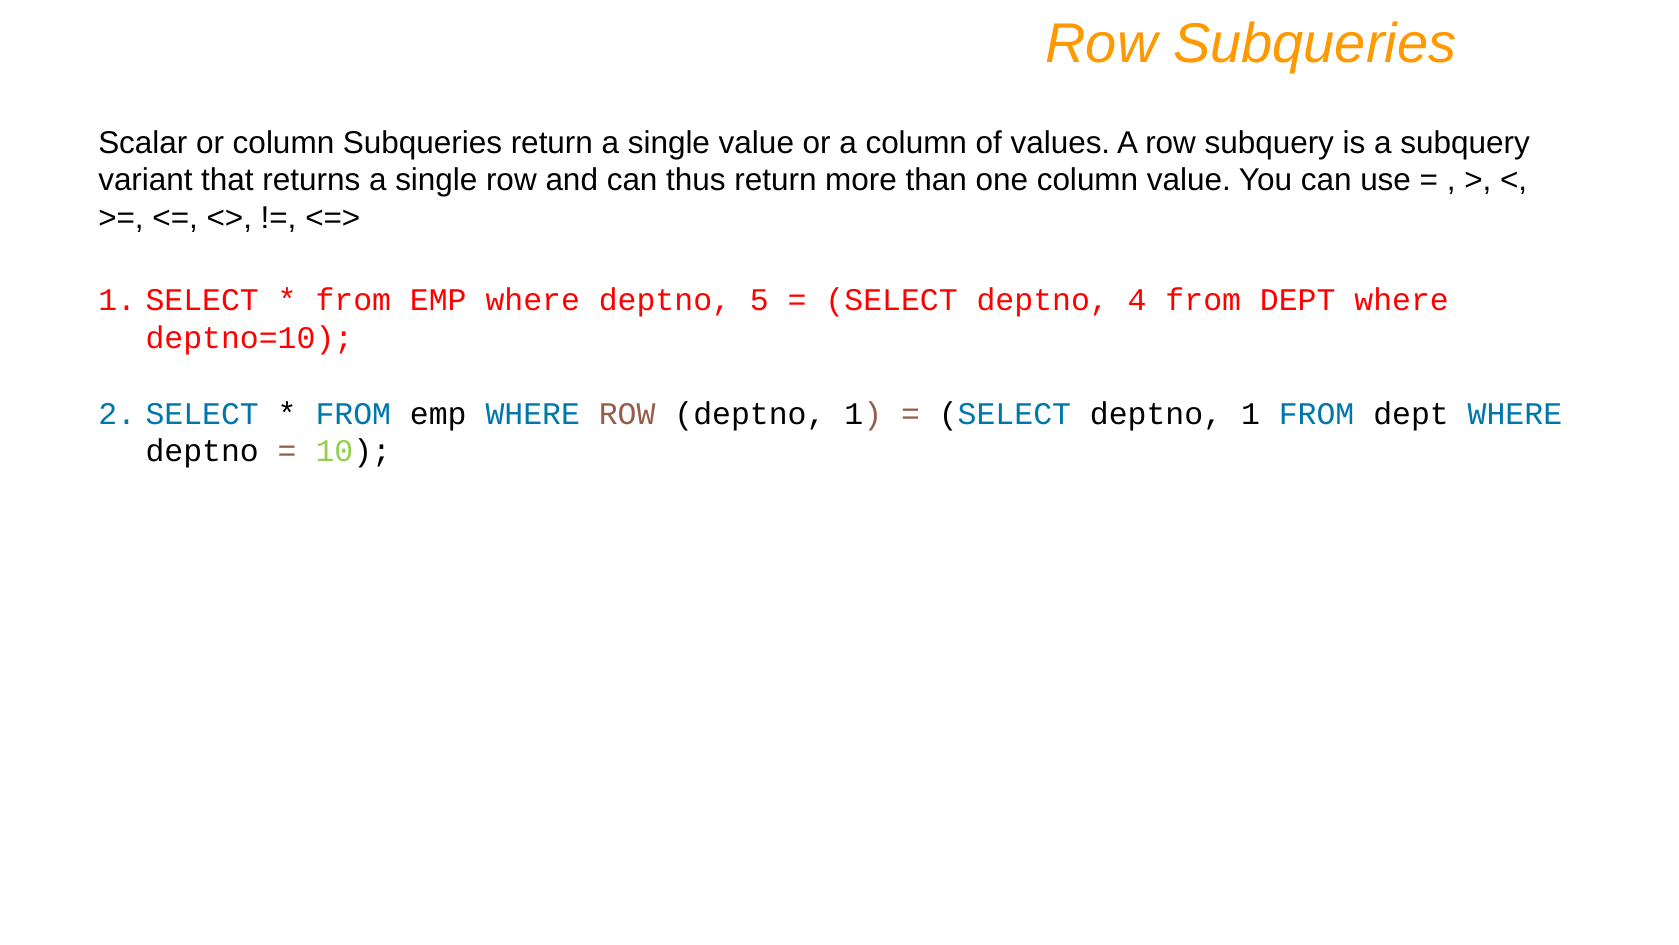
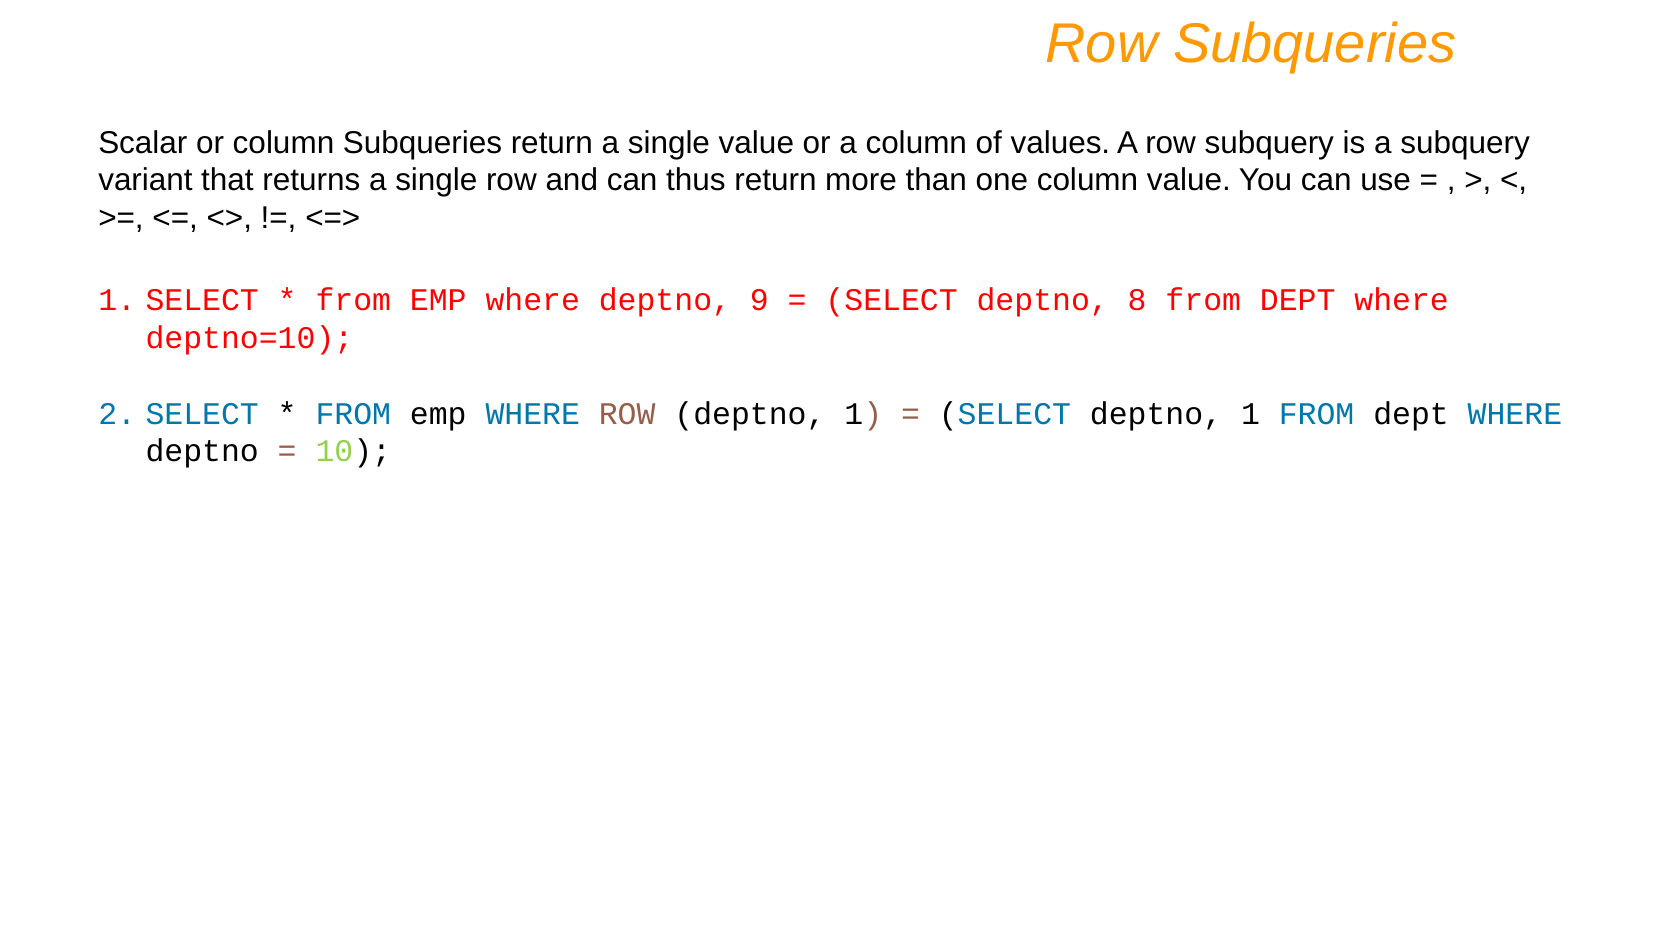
5: 5 -> 9 (759, 300)
4: 4 -> 8 (1137, 300)
